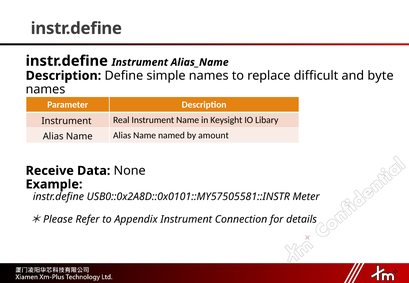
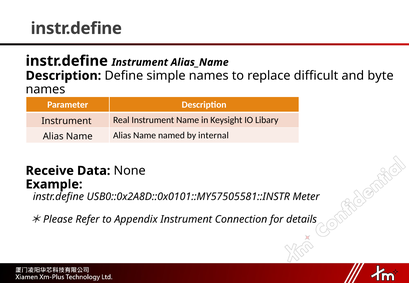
amount: amount -> internal (213, 135)
